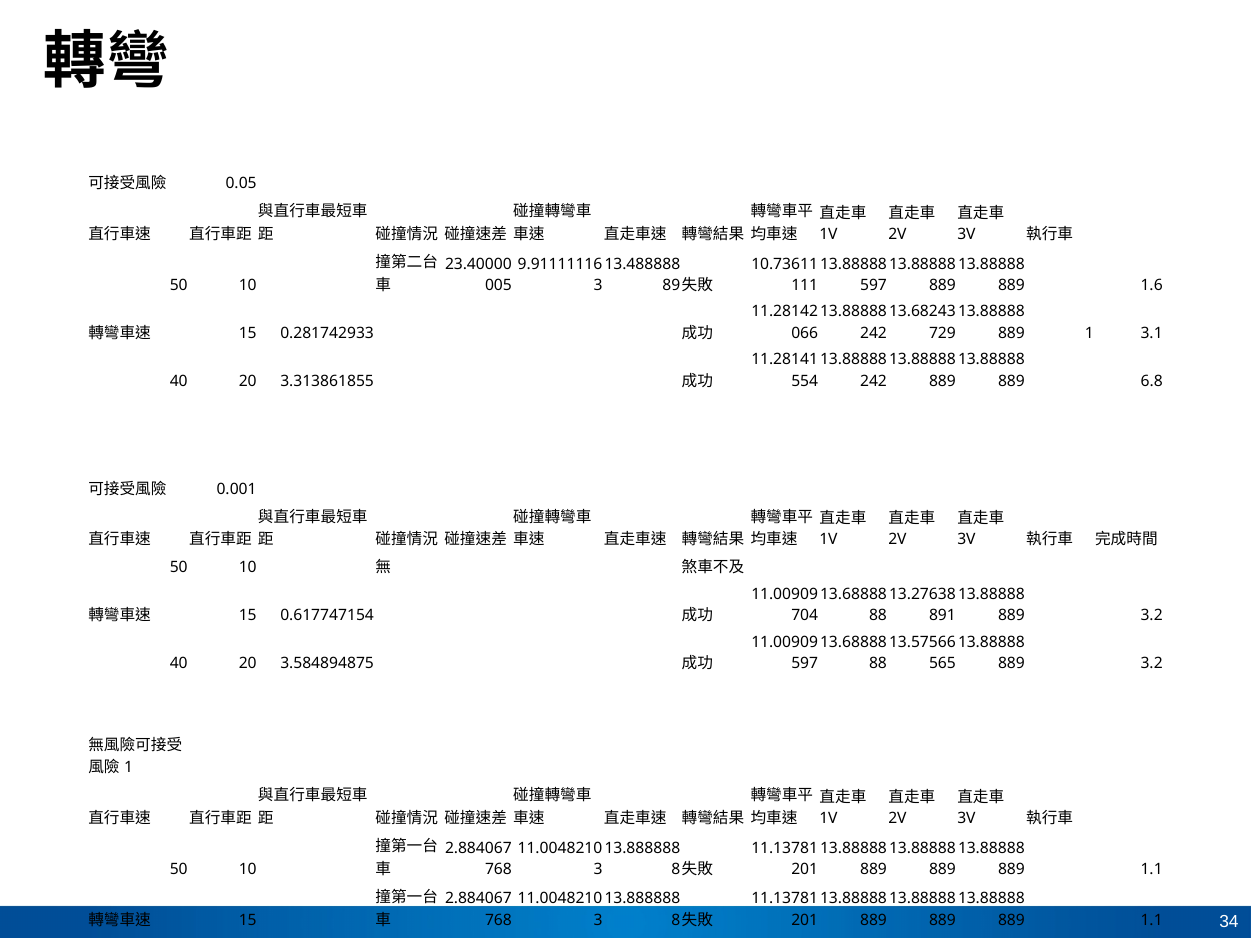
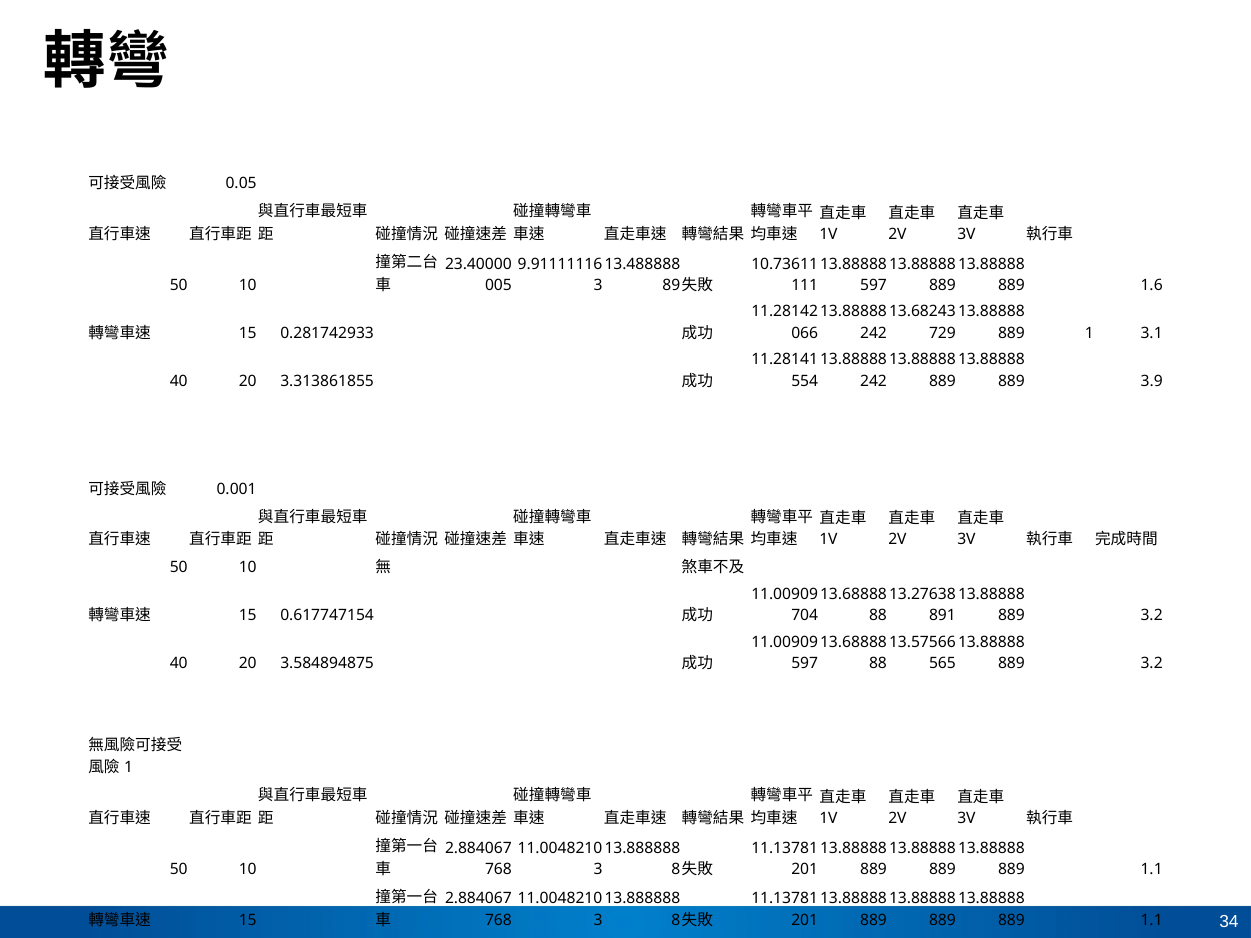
6.8: 6.8 -> 3.9 (1152, 381)
